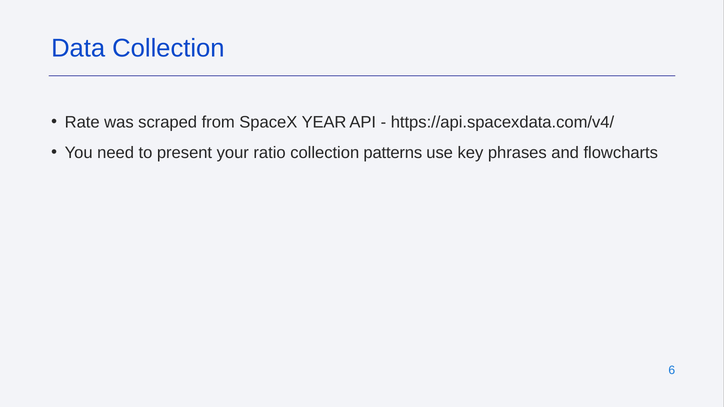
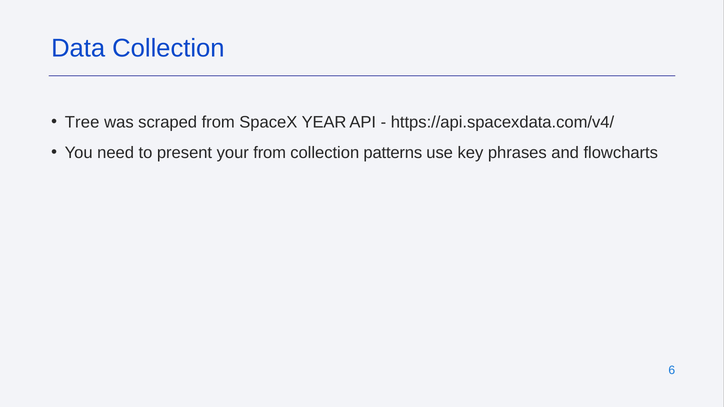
Rate: Rate -> Tree (82, 122)
your ratio: ratio -> from (270, 153)
